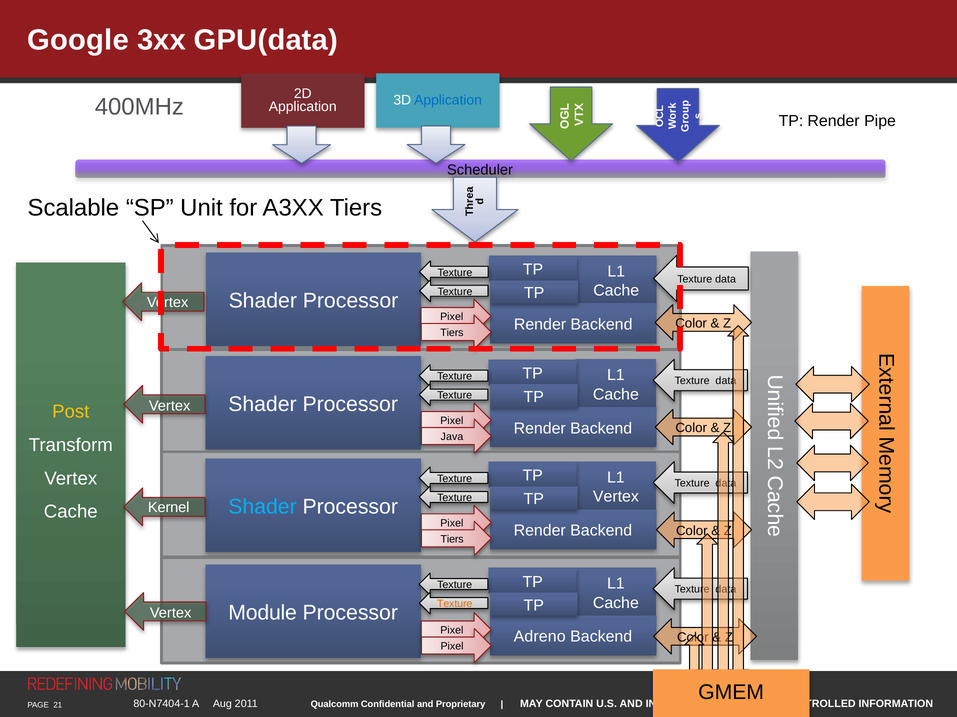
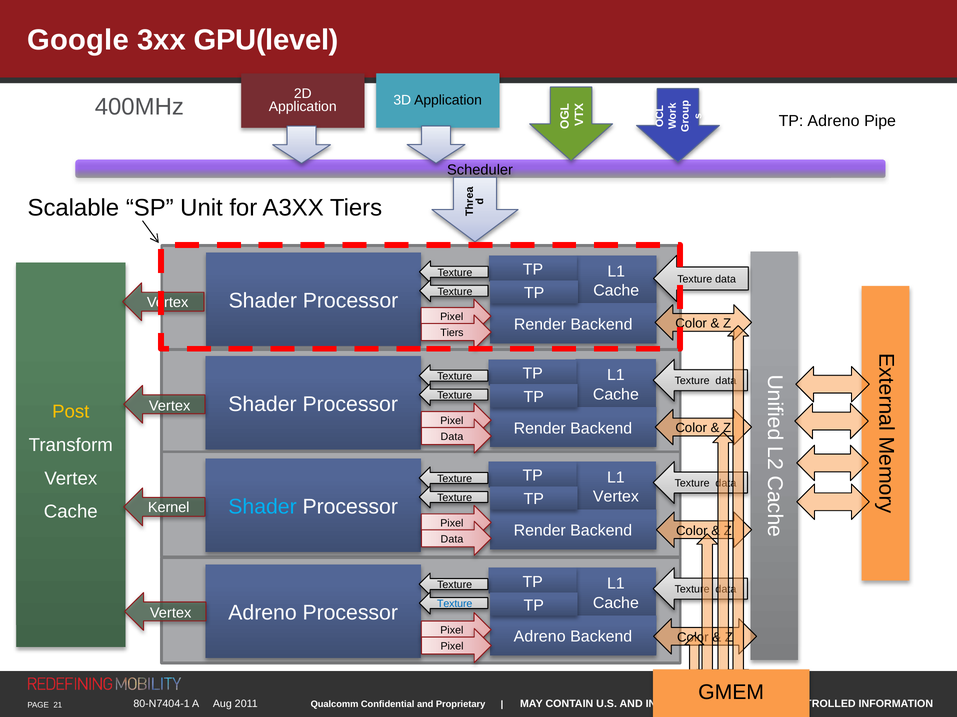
GPU(data: GPU(data -> GPU(level (266, 40)
Application colour: blue -> black (448, 100)
Render: Render -> Adreno (833, 121)
Java: Java -> Data (452, 437)
Tiers: Tiers -> Data (452, 540)
Texture colour: orange -> blue (455, 604)
Module: Module -> Adreno (263, 613)
